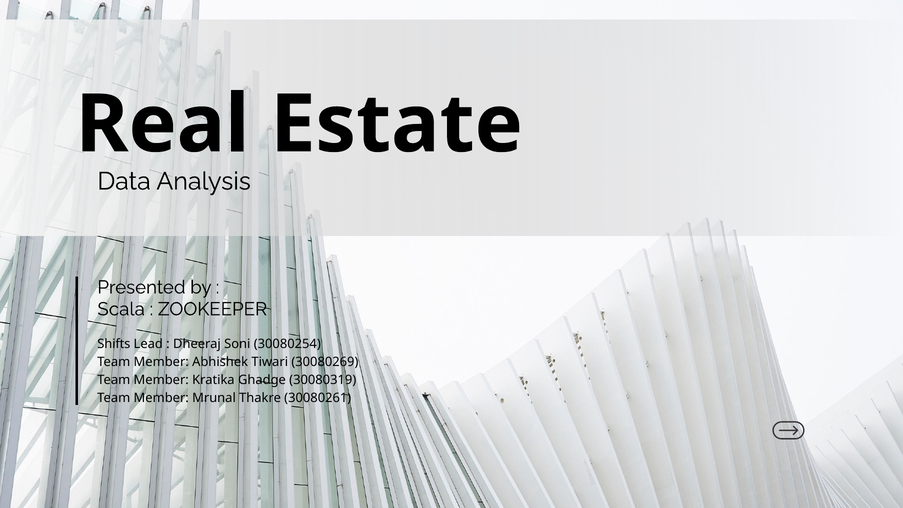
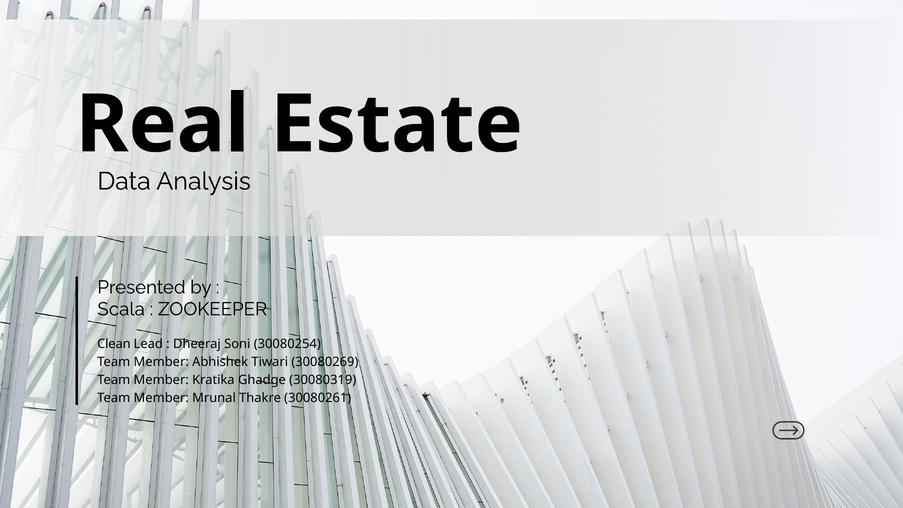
Shifts: Shifts -> Clean (114, 344)
